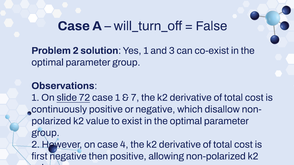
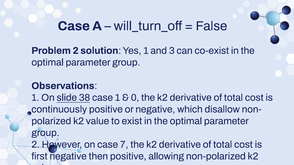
72: 72 -> 38 (85, 98)
7: 7 -> 0 (135, 98)
4: 4 -> 7 (124, 145)
